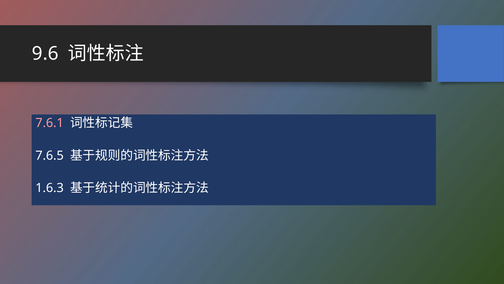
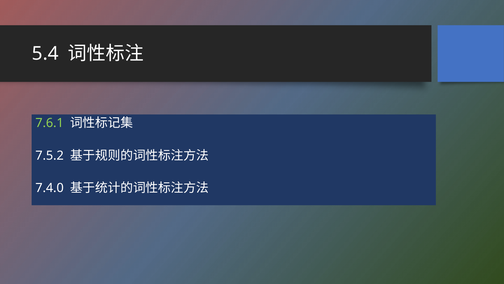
9.6: 9.6 -> 5.4 (45, 53)
7.6.1 colour: pink -> light green (50, 123)
7.6.5: 7.6.5 -> 7.5.2 (50, 155)
1.6.3: 1.6.3 -> 7.4.0 (50, 188)
